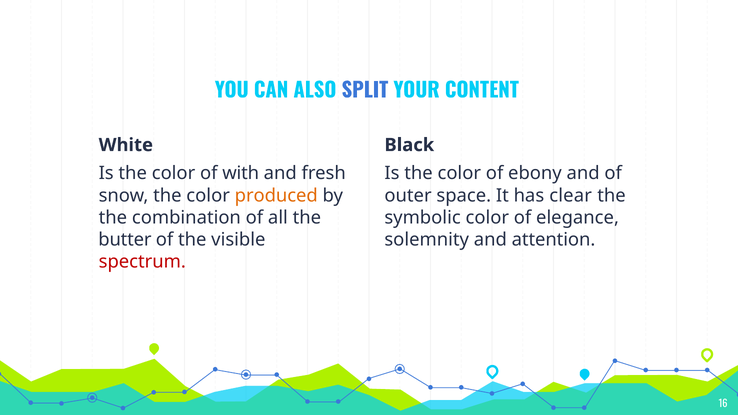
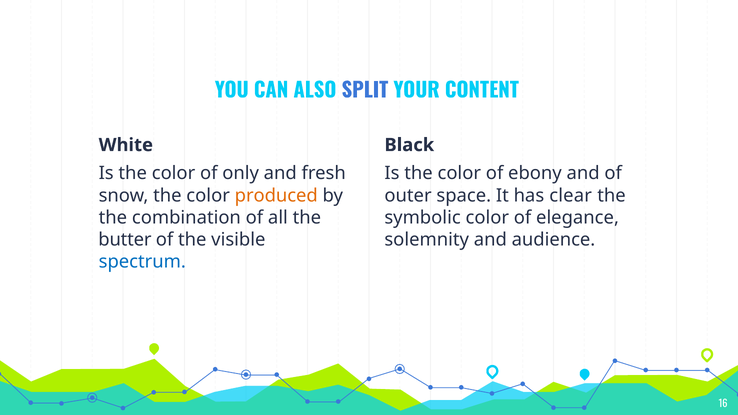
with: with -> only (241, 173)
attention: attention -> audience (553, 240)
spectrum colour: red -> blue (142, 262)
